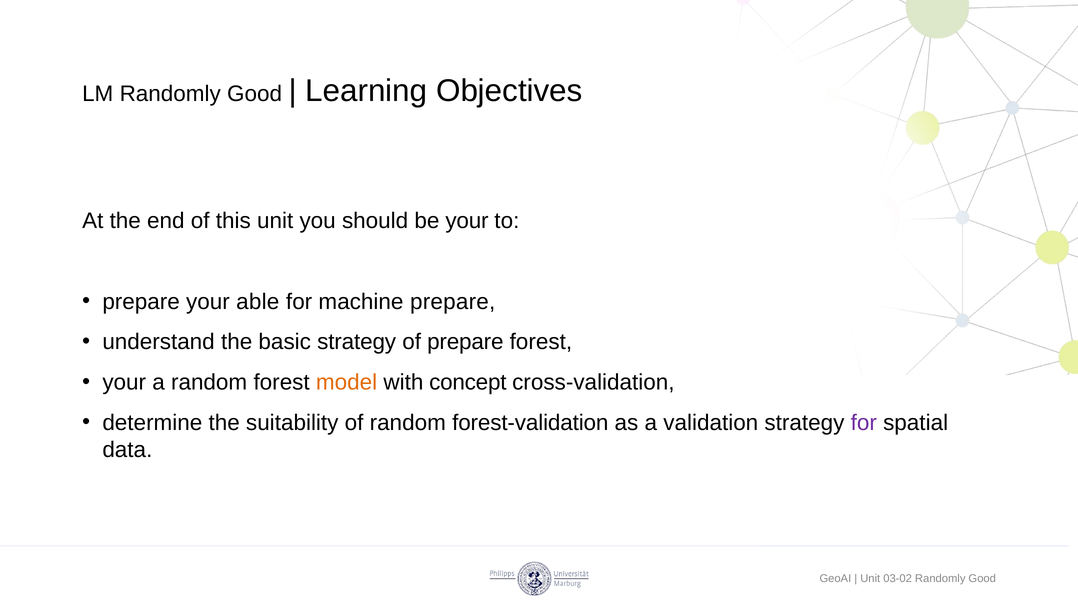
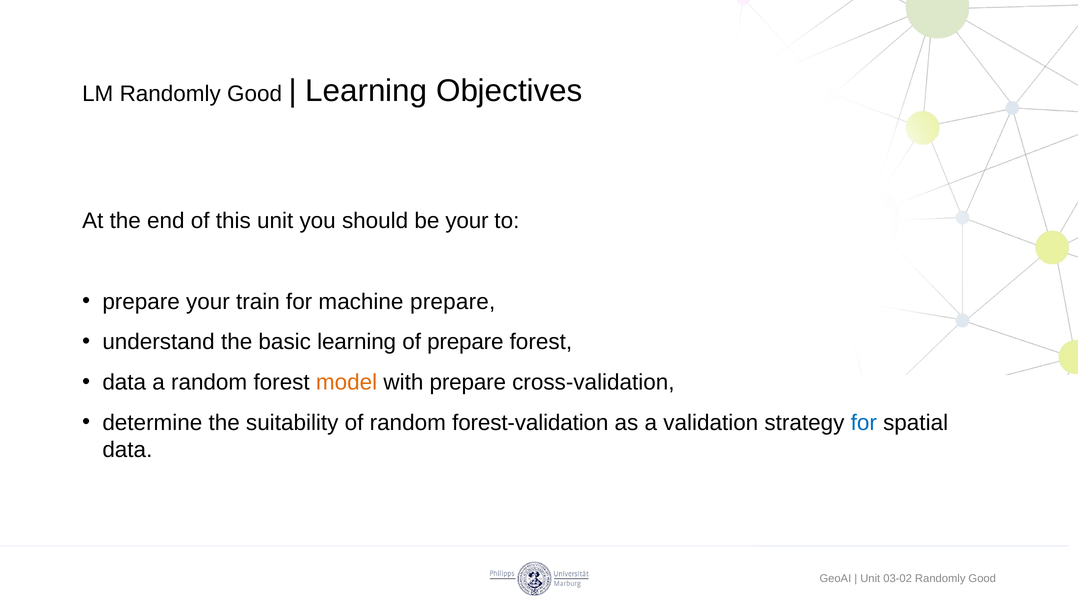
able: able -> train (258, 302)
basic strategy: strategy -> learning (357, 342)
your: your -> data (124, 383)
with concept: concept -> prepare (468, 383)
for colour: purple -> blue (864, 423)
